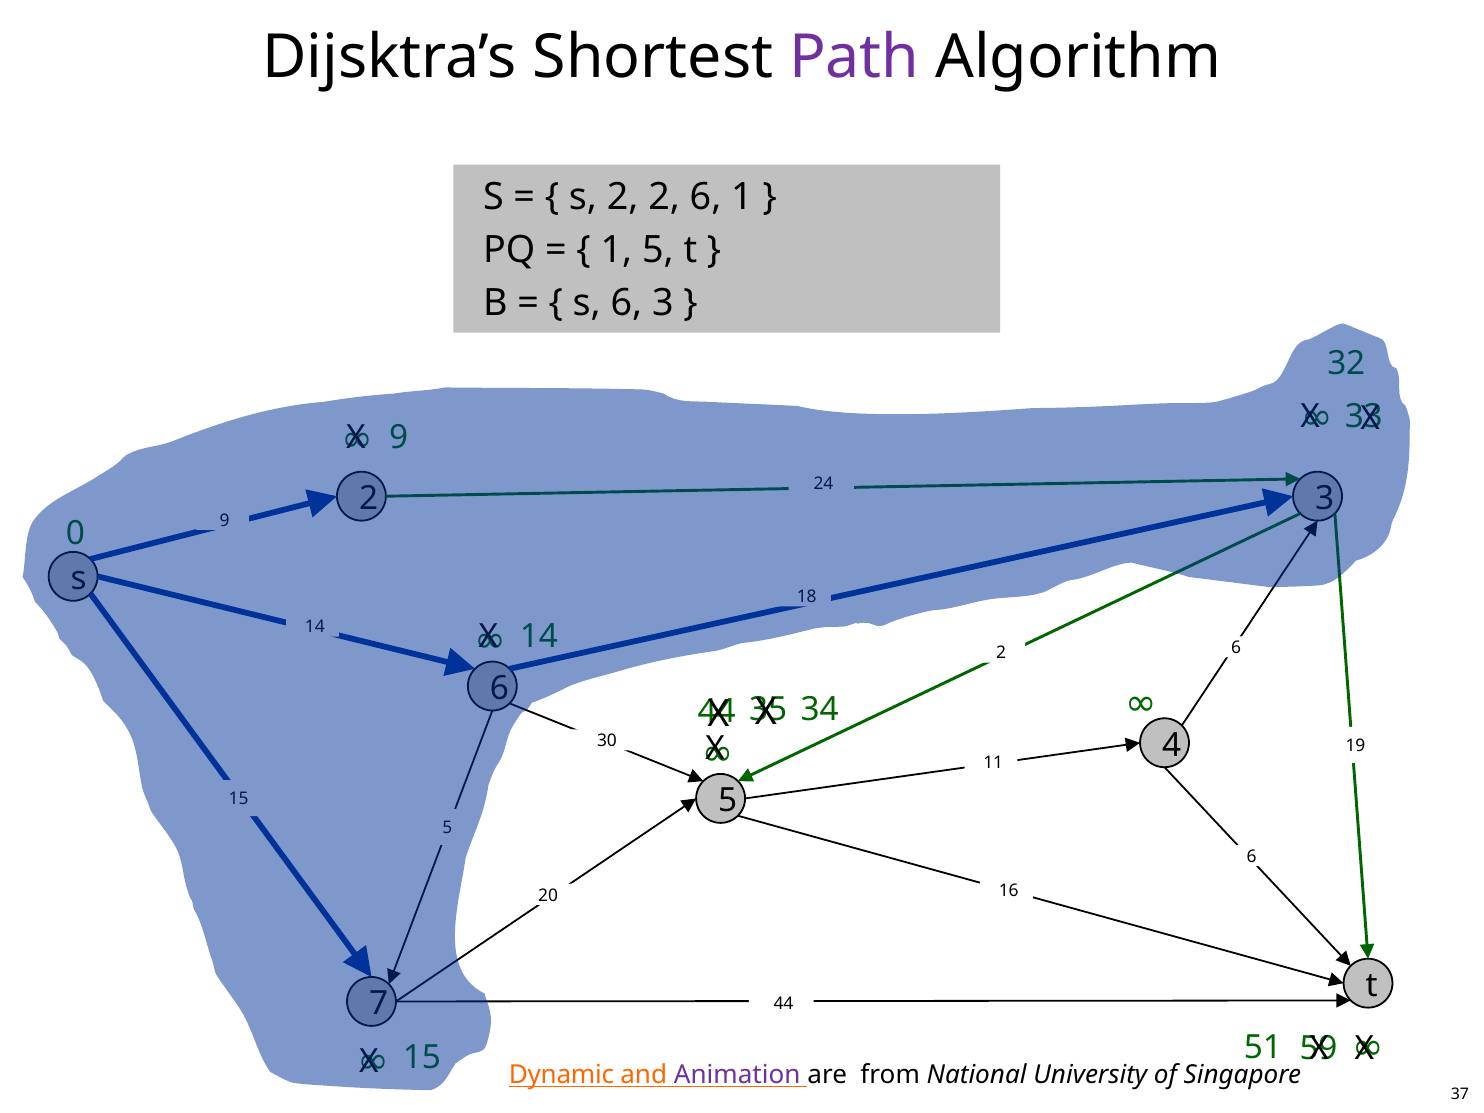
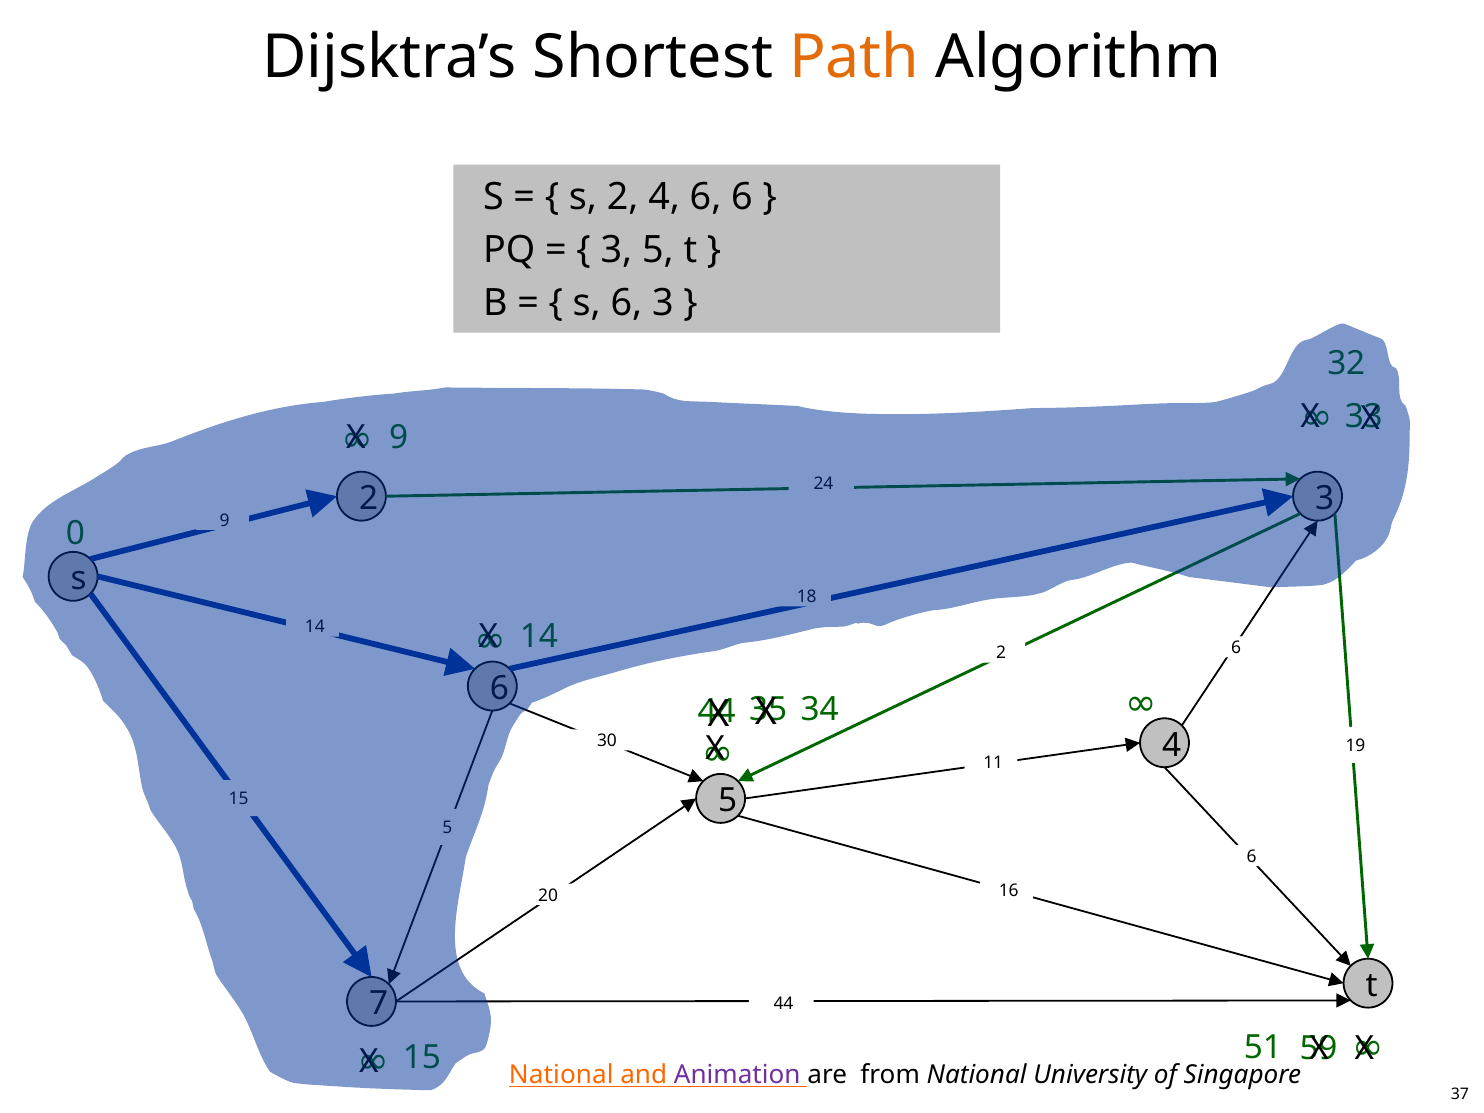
Path colour: purple -> orange (854, 57)
2 2: 2 -> 4 (664, 197)
6 1: 1 -> 6 (742, 197)
1: 1 -> 3 (616, 250)
Dynamic: Dynamic -> National (561, 1075)
